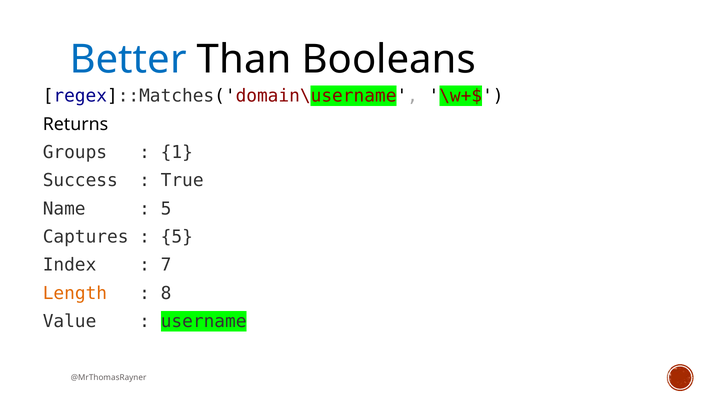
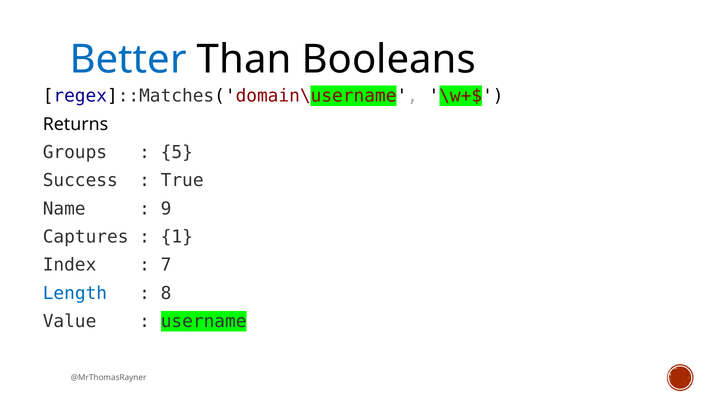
1: 1 -> 5 (177, 152)
5: 5 -> 9 (166, 209)
5: 5 -> 1 (177, 237)
Length colour: orange -> blue (75, 293)
